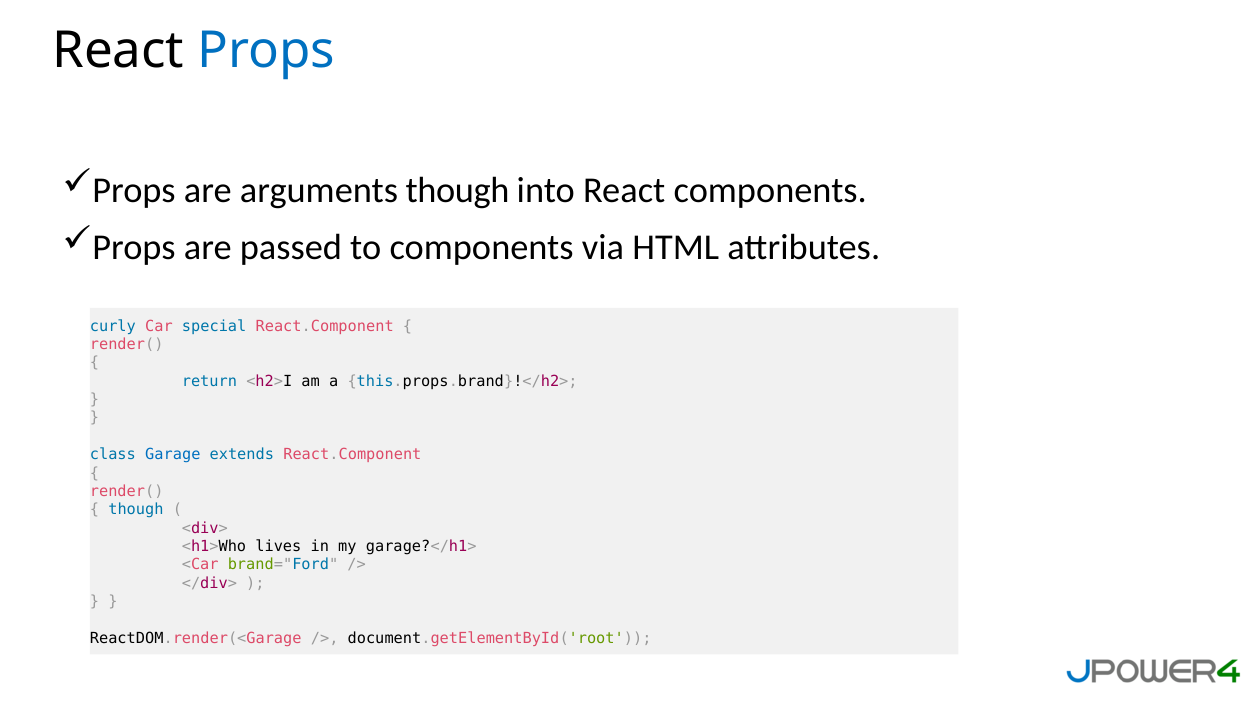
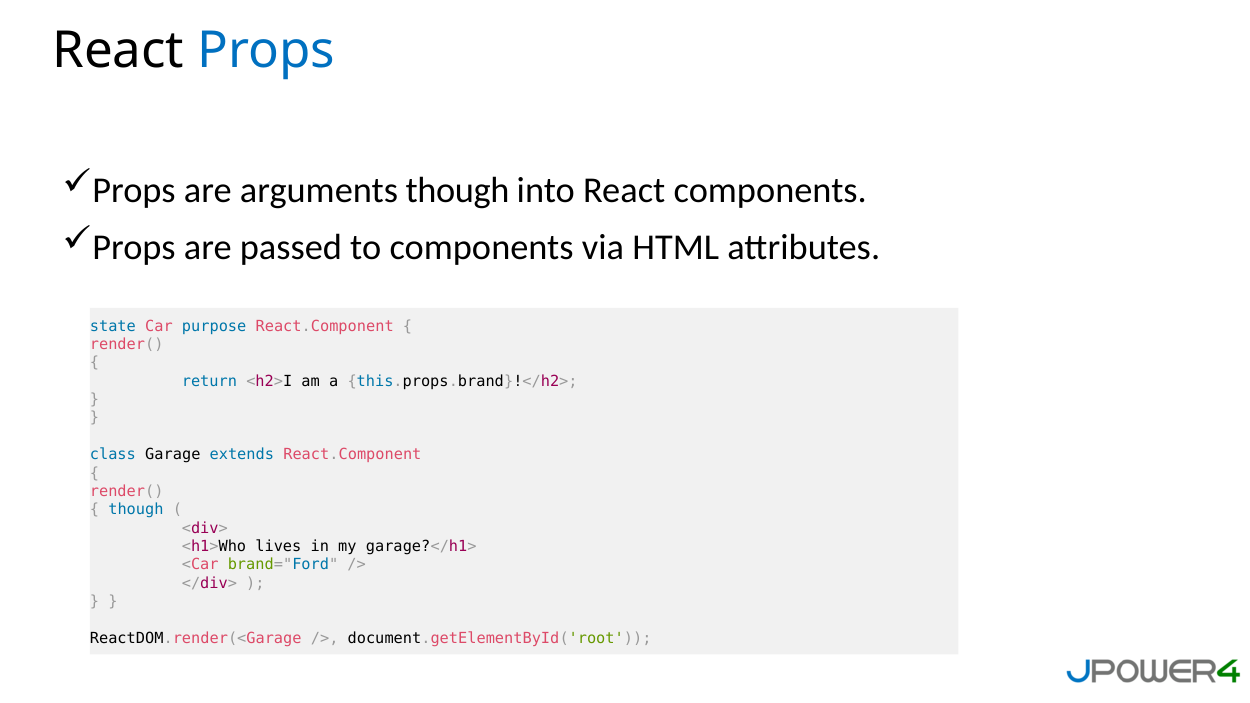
curly: curly -> state (113, 326)
special: special -> purpose (214, 326)
Garage colour: blue -> black (173, 455)
